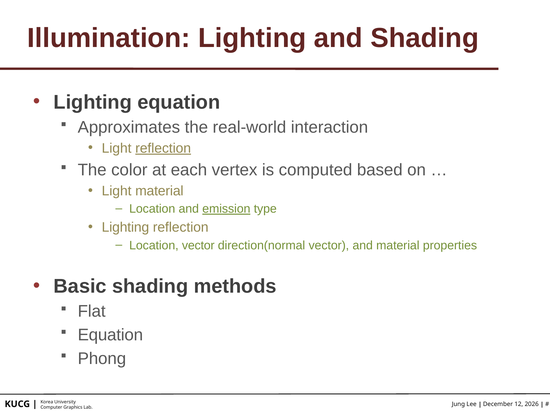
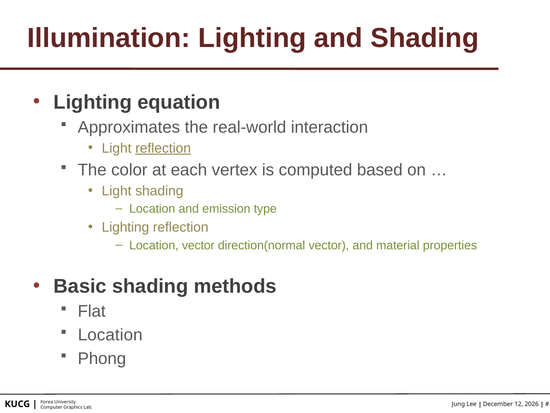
Light material: material -> shading (159, 191)
emission underline: present -> none (226, 209)
Equation: Equation -> Location (110, 335)
